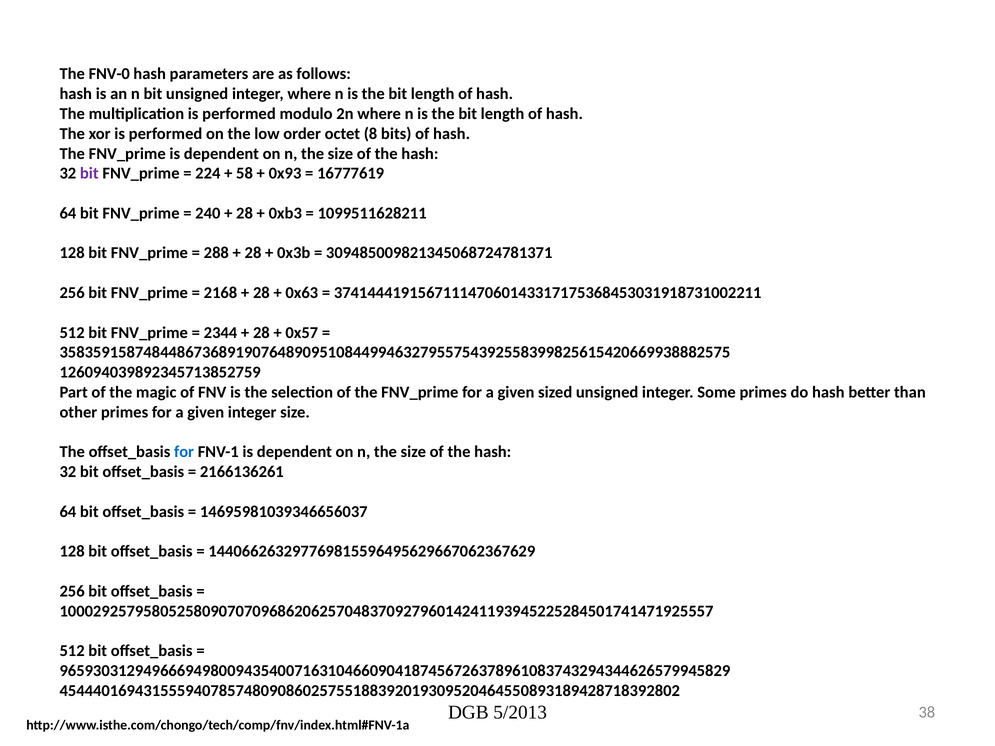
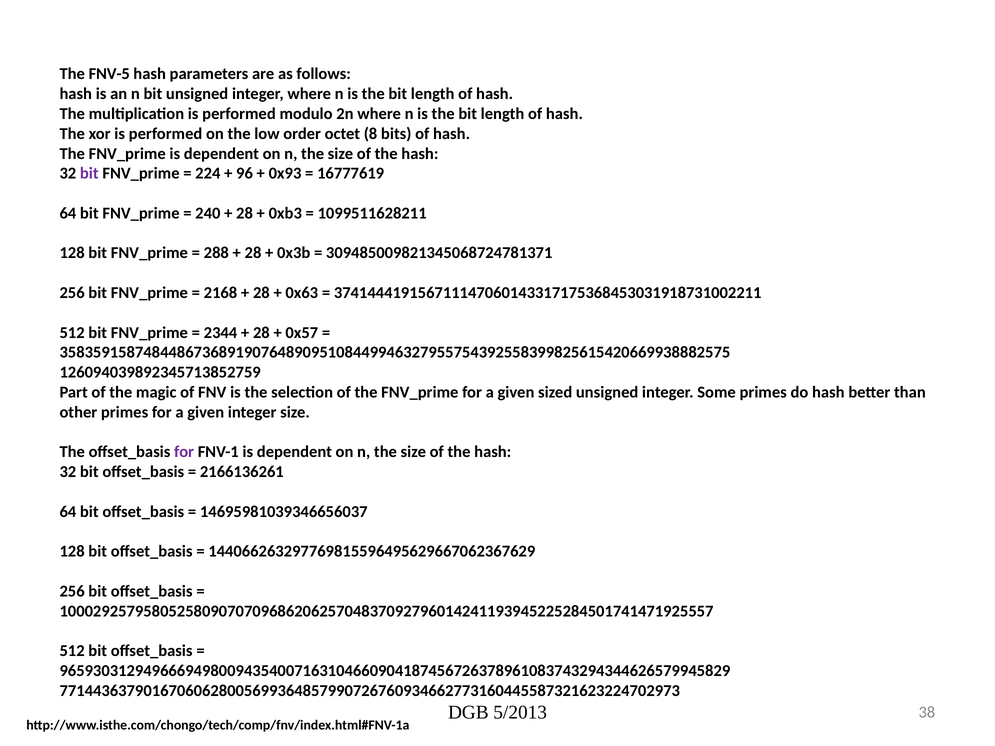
FNV-0: FNV-0 -> FNV-5 (109, 74)
58: 58 -> 96 (245, 174)
for colour: blue -> purple (184, 452)
45444016943155594078574809086025755188392019309520464550893189428718392802: 45444016943155594078574809086025755188392019309520464550893189428718392802 -> 77144363790167060628005699364857990726760934662773160445587321623224702973 (370, 691)
